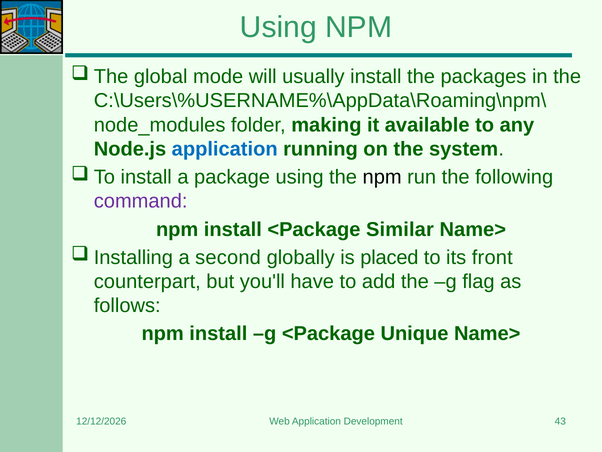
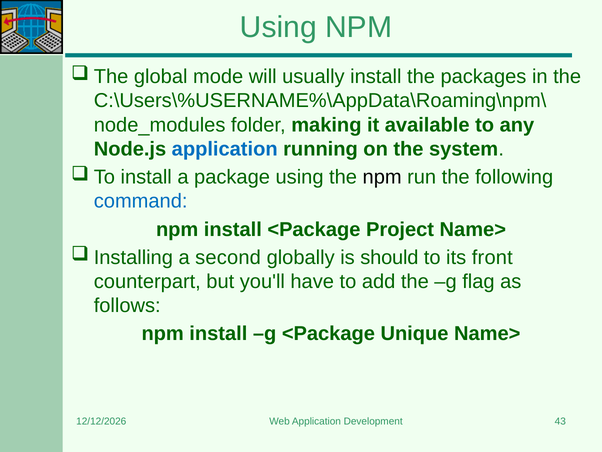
command colour: purple -> blue (141, 201)
Similar: Similar -> Project (400, 229)
placed: placed -> should (389, 257)
